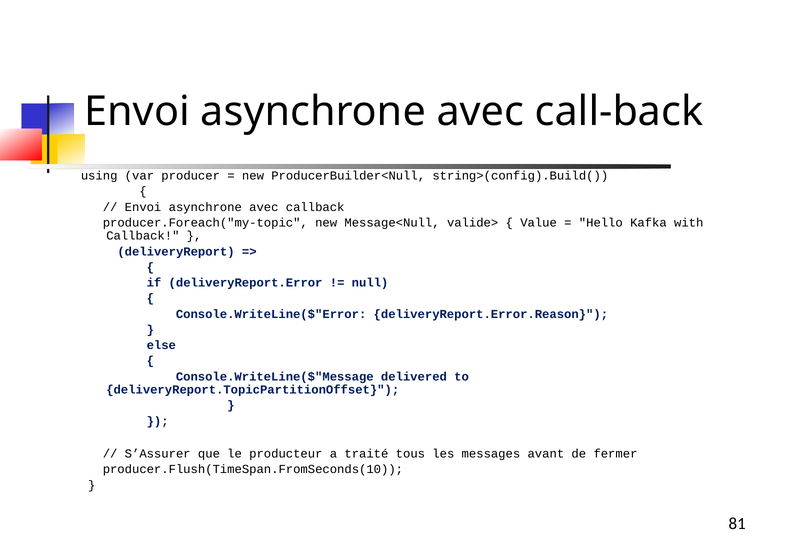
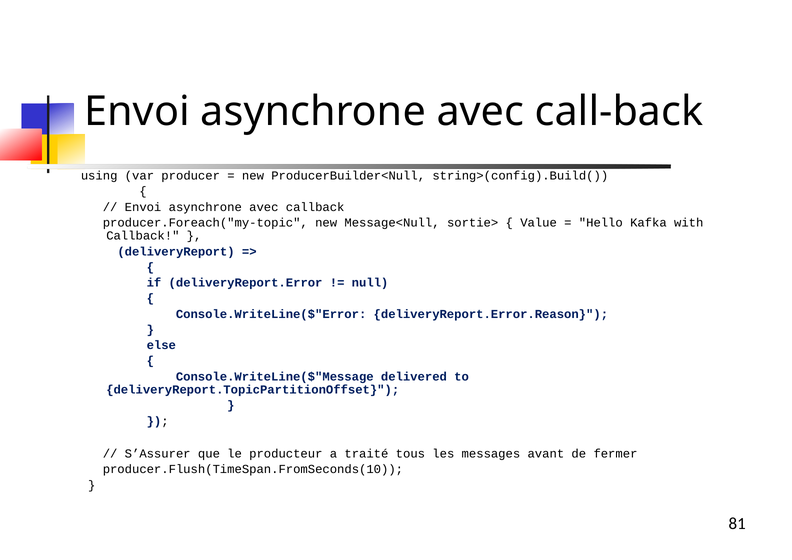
valide>: valide> -> sortie> (473, 223)
